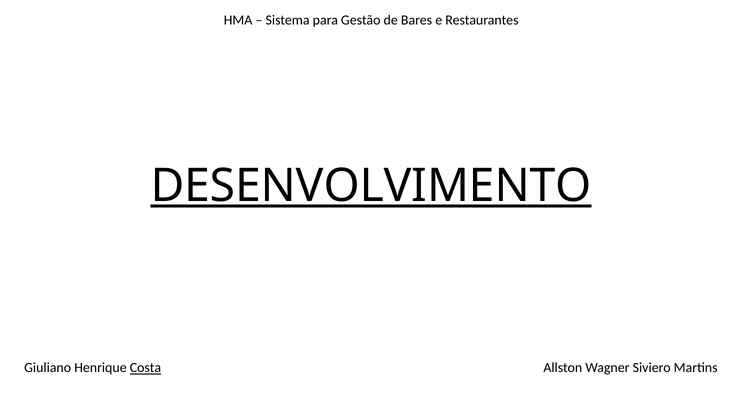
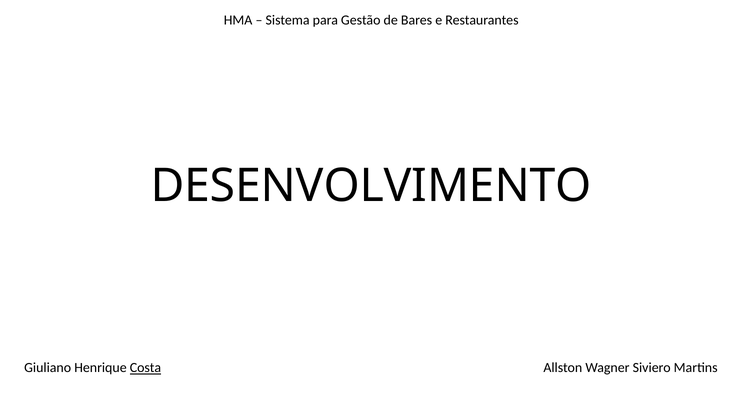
DESENVOLVIMENTO underline: present -> none (371, 186)
